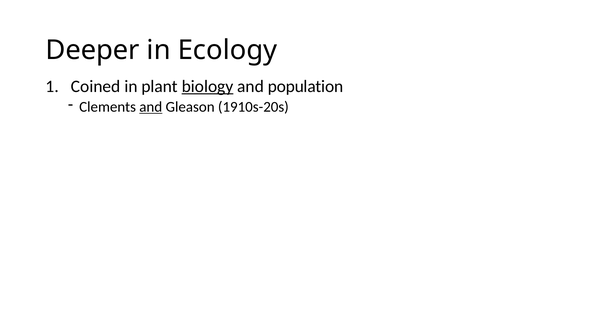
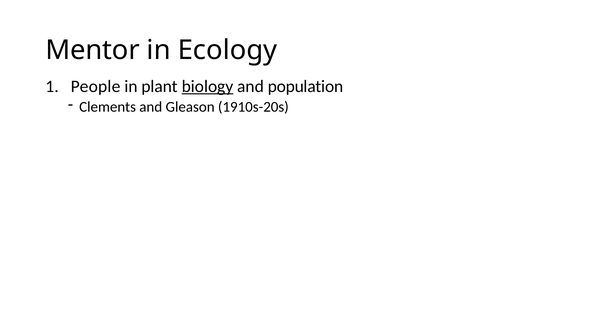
Deeper: Deeper -> Mentor (93, 50)
Coined: Coined -> People (96, 86)
and underline: present -> none (151, 107)
